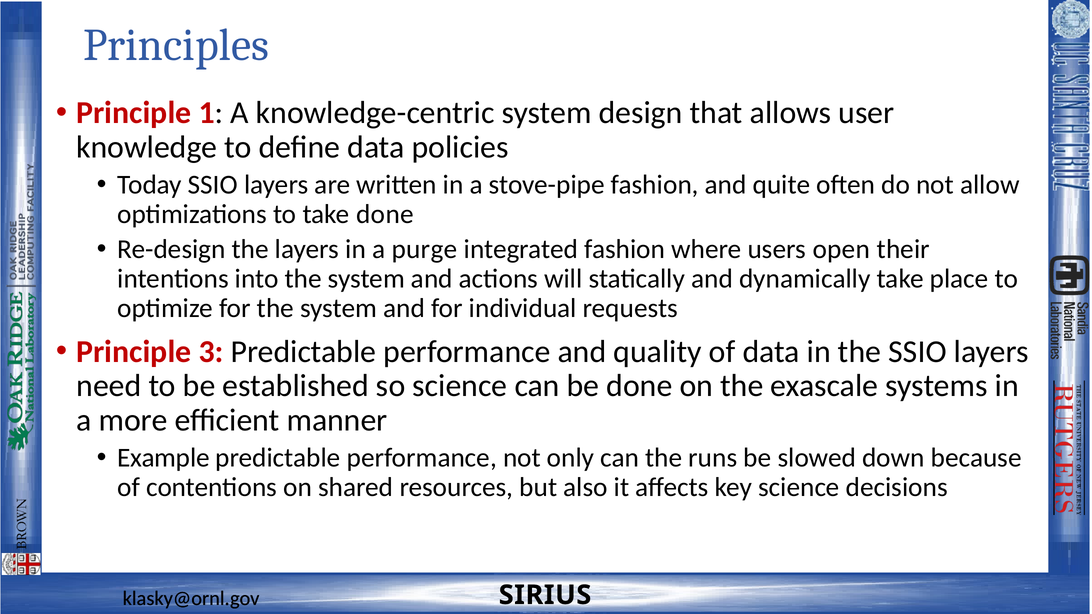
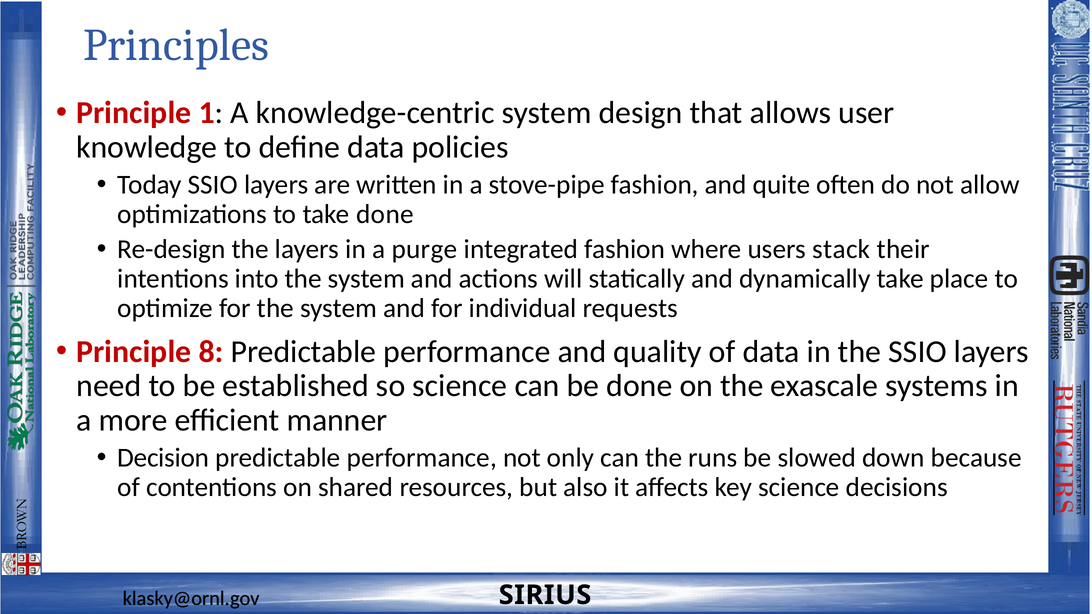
open: open -> stack (841, 250)
3: 3 -> 8 (211, 352)
Example: Example -> Decision (163, 458)
